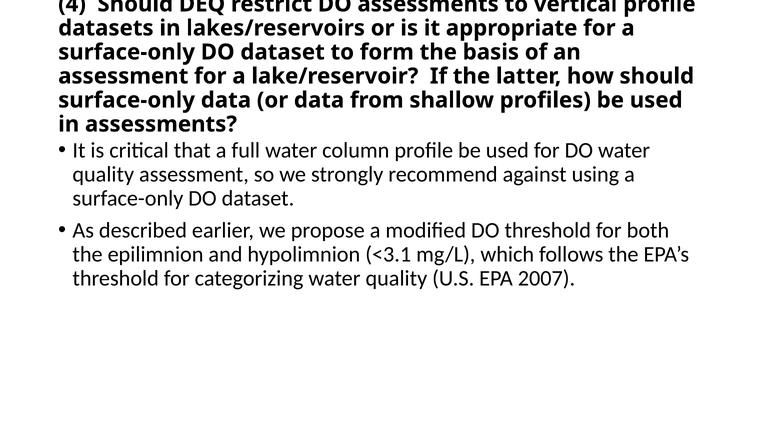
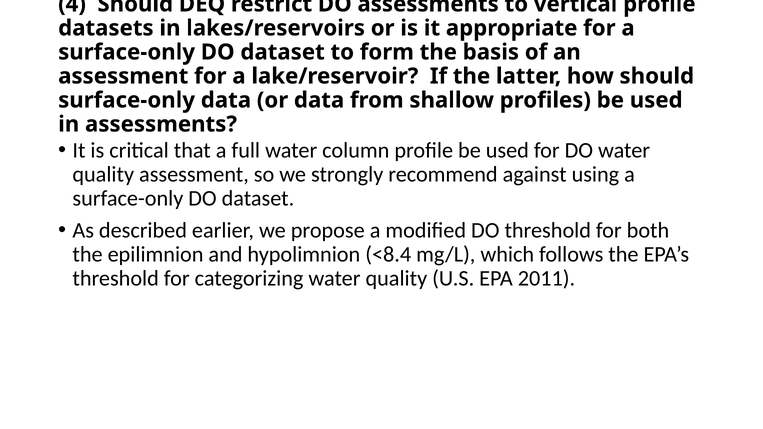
<3.1: <3.1 -> <8.4 (388, 254)
2007: 2007 -> 2011 (546, 278)
